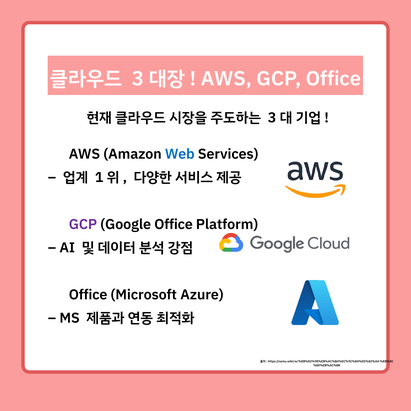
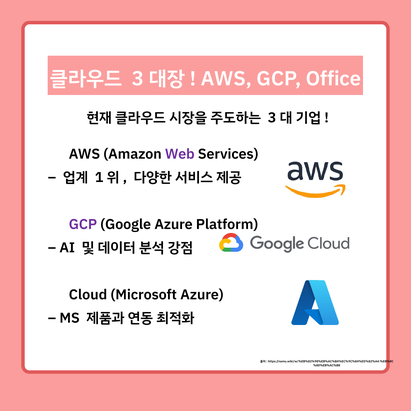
Web colour: blue -> purple (180, 154)
Google Office: Office -> Azure (174, 224)
Office: Office -> Cloud (88, 295)
